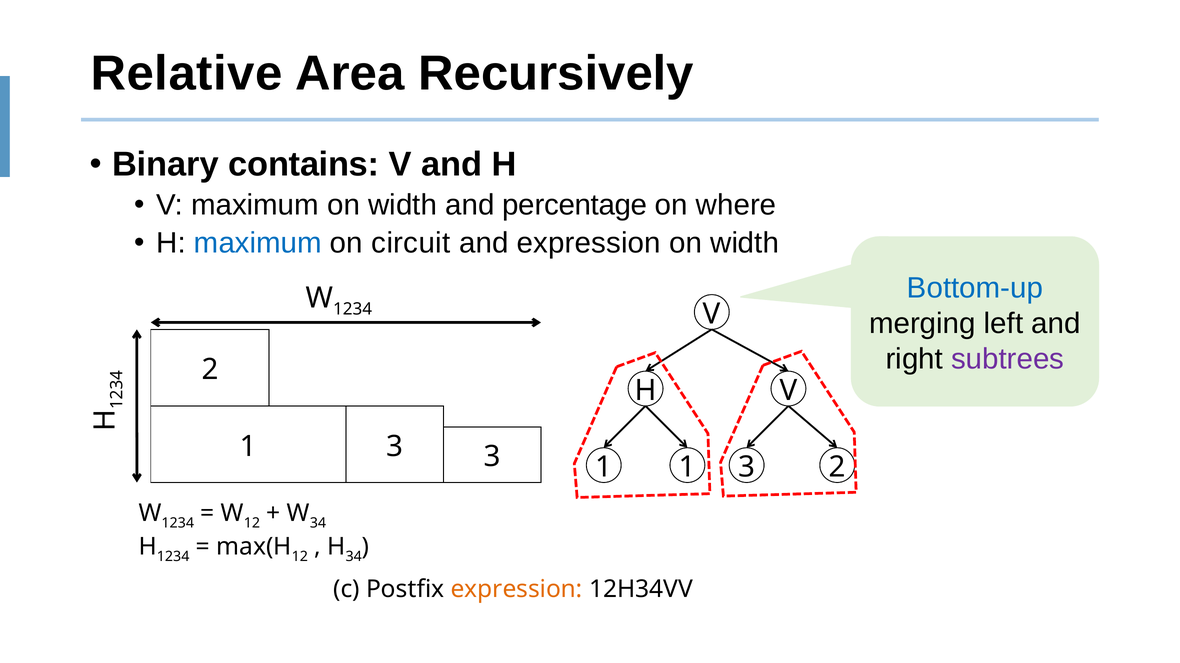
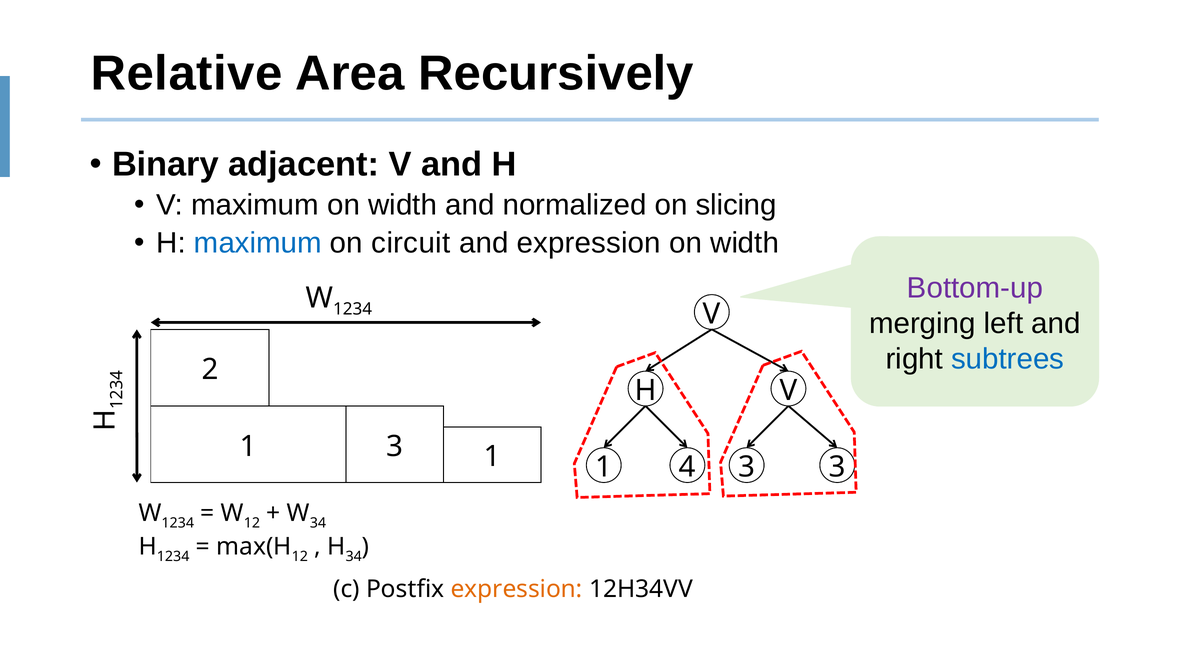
contains: contains -> adjacent (304, 165)
percentage: percentage -> normalized (575, 205)
where: where -> slicing (736, 205)
Bottom-up colour: blue -> purple (975, 288)
subtrees colour: purple -> blue (1008, 359)
3 3: 3 -> 1 (492, 457)
1 1: 1 -> 4 (687, 468)
3 2: 2 -> 3 (837, 468)
